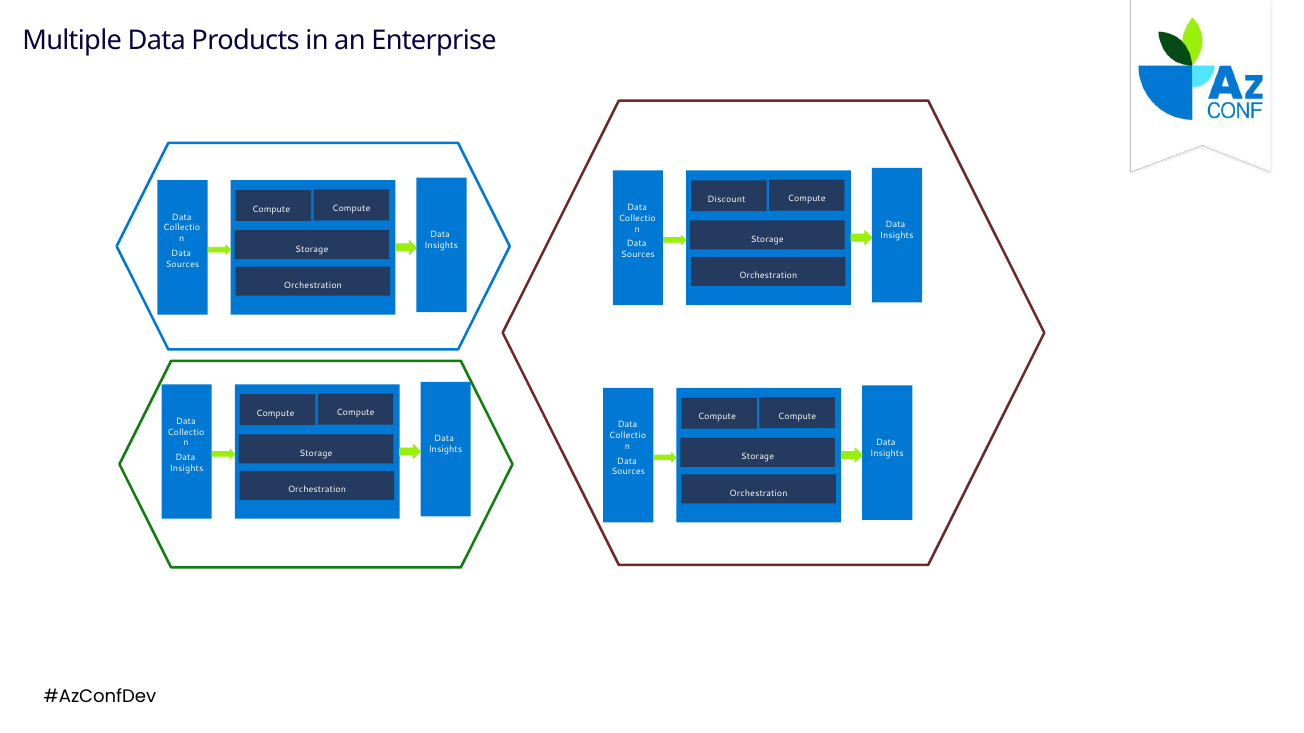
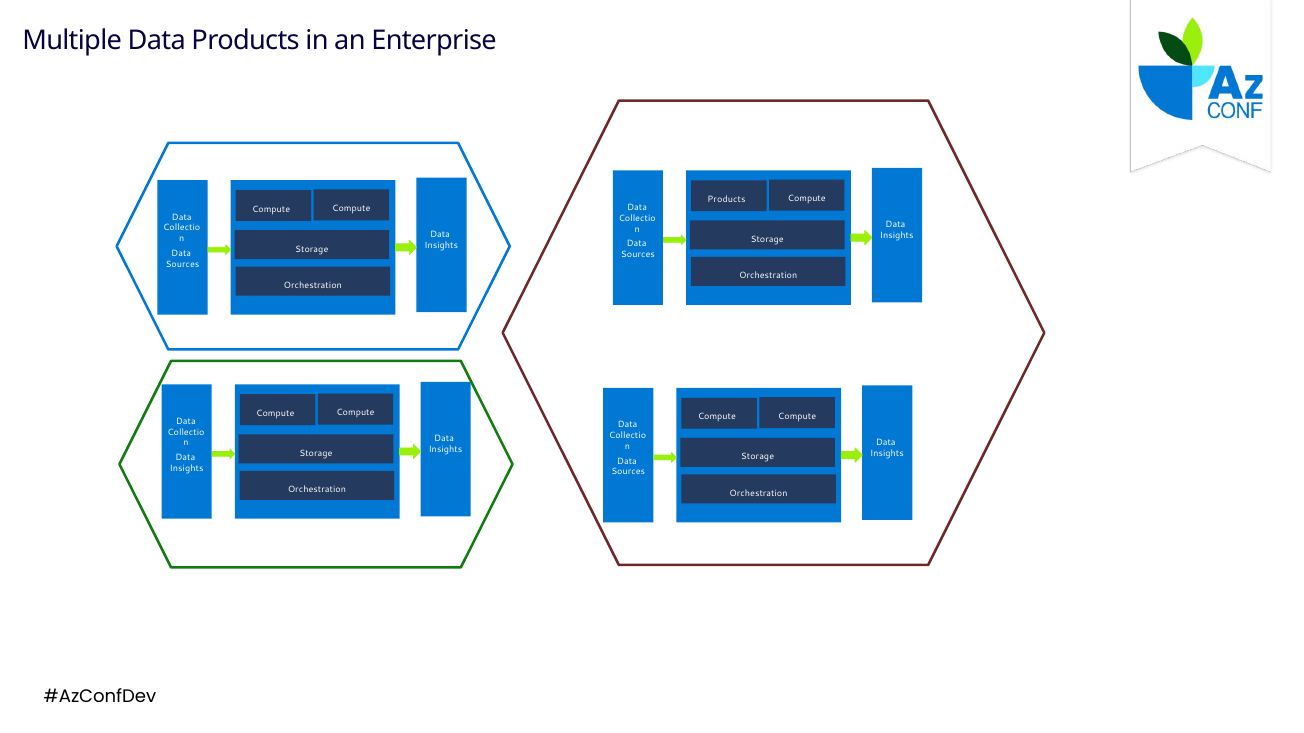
Discount: Discount -> Products (727, 199)
